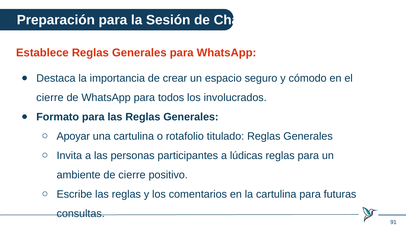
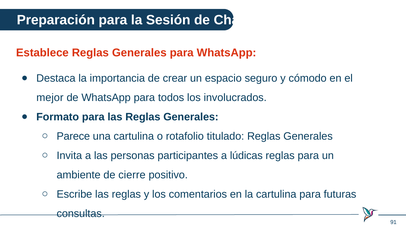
cierre: cierre -> mejor (50, 97)
Apoyar: Apoyar -> Parece (73, 136)
